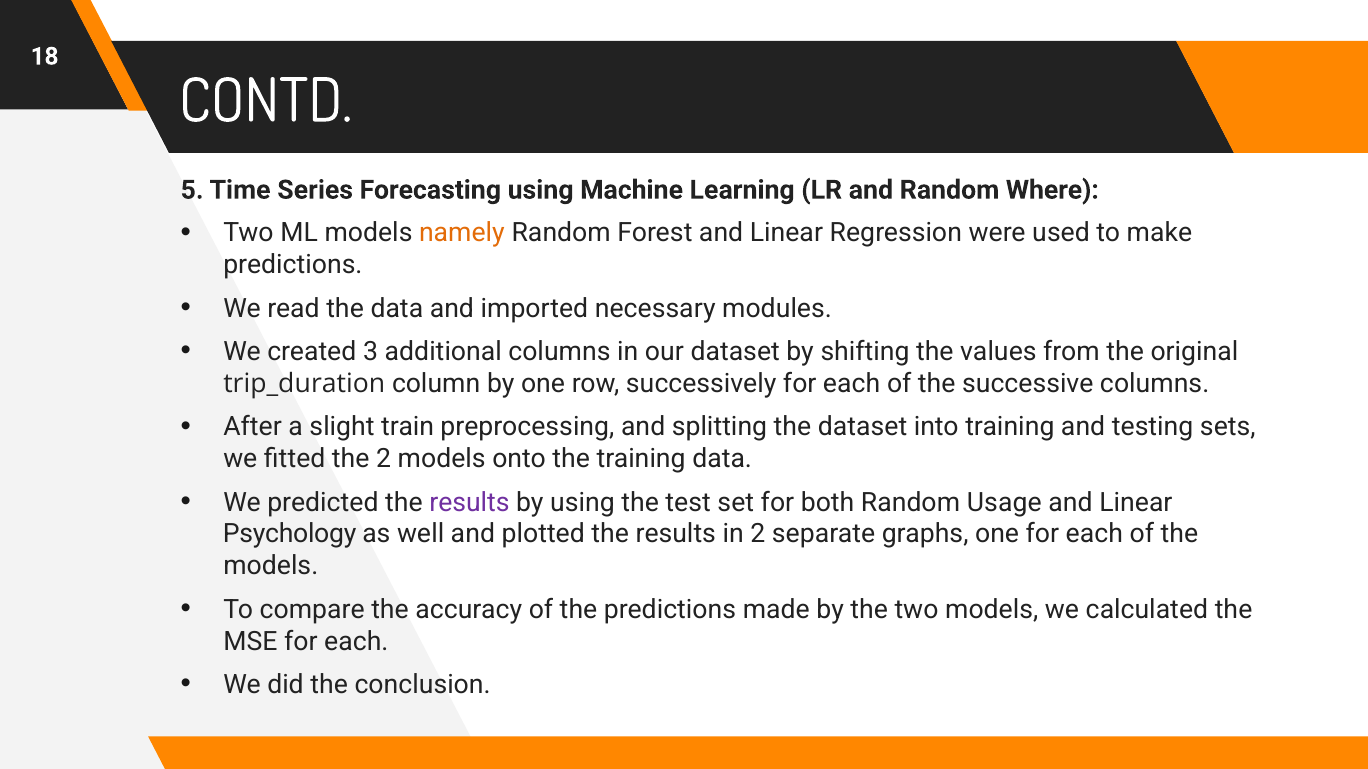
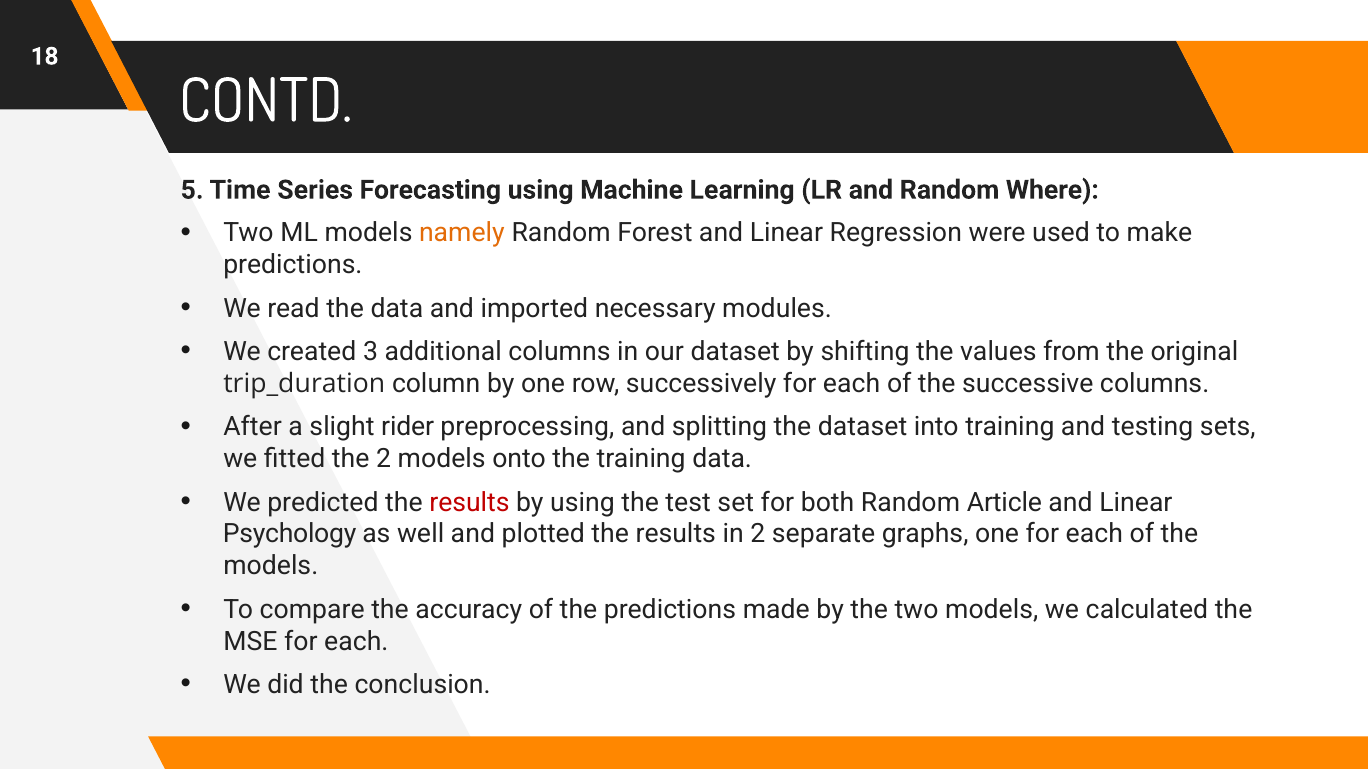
train: train -> rider (408, 427)
results colour: purple -> red (469, 503)
Usage: Usage -> Article (1004, 503)
